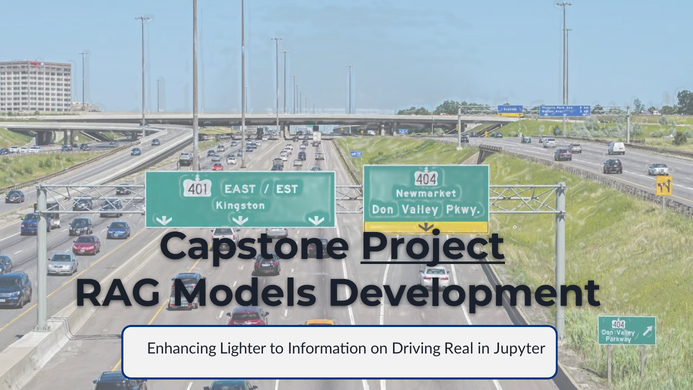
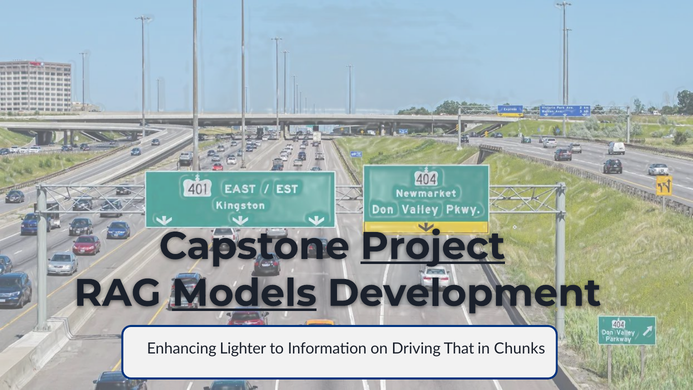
Models underline: none -> present (244, 293)
Real: Real -> That (459, 349)
Jupyter: Jupyter -> Chunks (520, 349)
